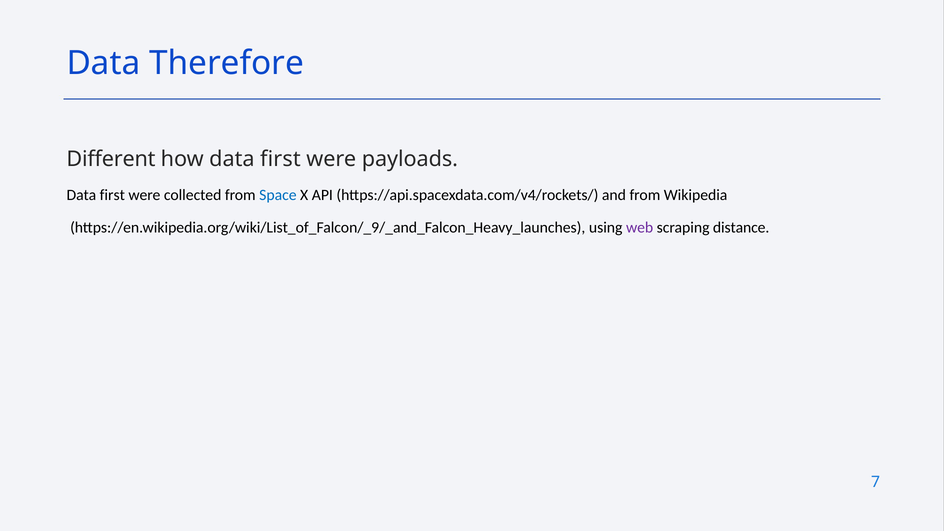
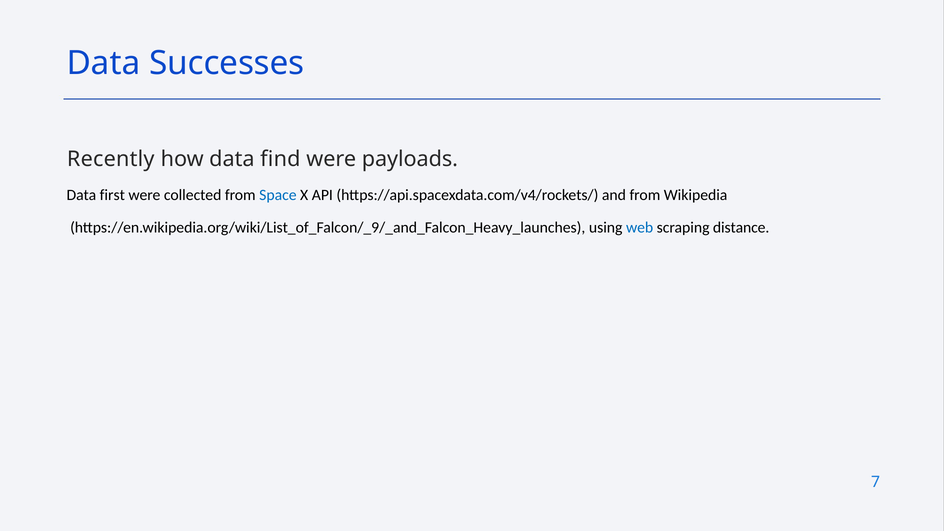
Therefore: Therefore -> Successes (227, 63)
Different: Different -> Recently (111, 159)
how data first: first -> find (280, 159)
web colour: purple -> blue (640, 228)
